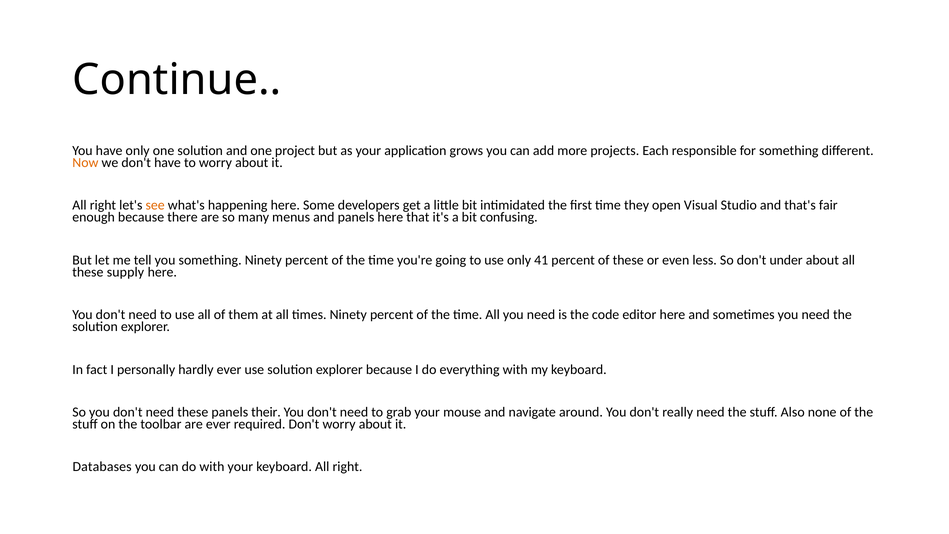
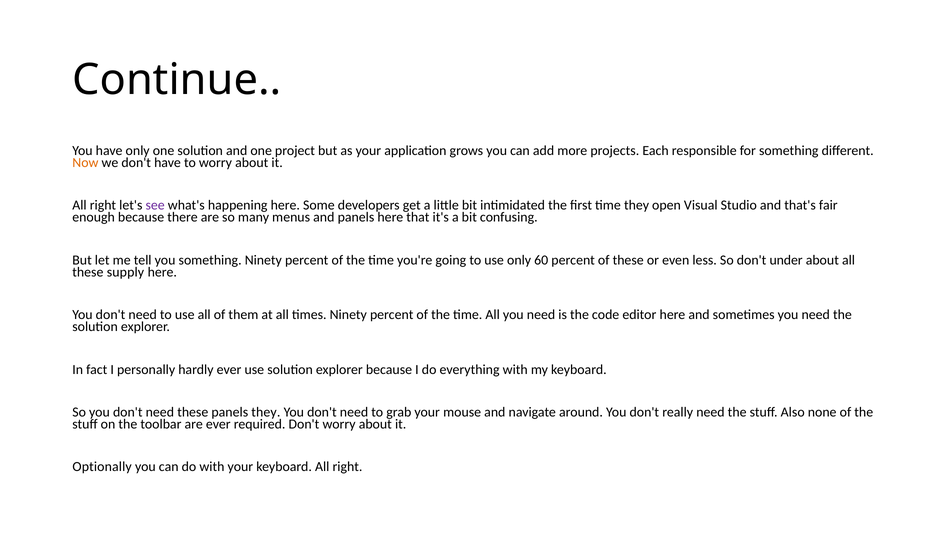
see colour: orange -> purple (155, 205)
41: 41 -> 60 (541, 260)
panels their: their -> they (266, 412)
Databases: Databases -> Optionally (102, 467)
